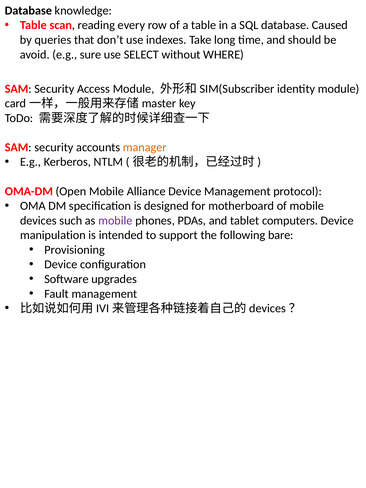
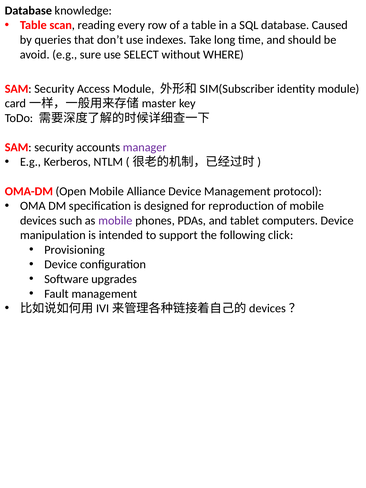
manager colour: orange -> purple (145, 147)
motherboard: motherboard -> reproduction (241, 206)
bare: bare -> click (281, 235)
